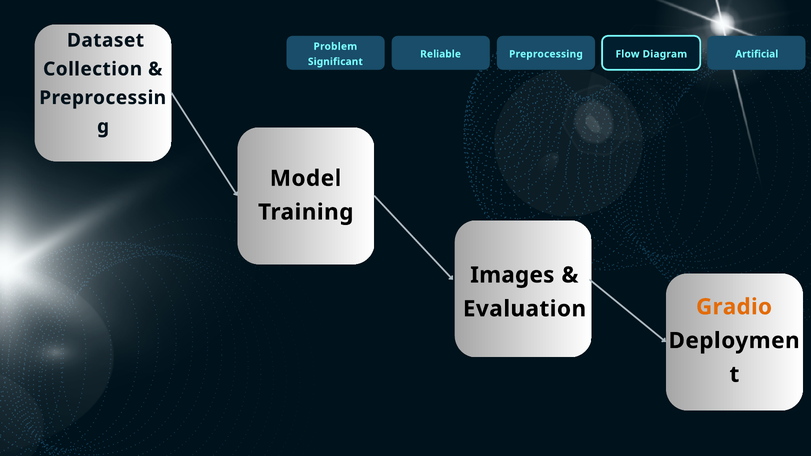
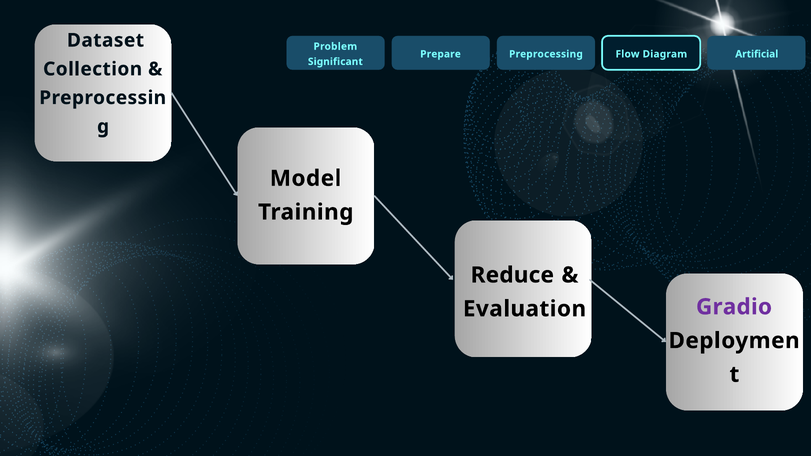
Reliable: Reliable -> Prepare (441, 54)
Images: Images -> Reduce (512, 275)
Gradio colour: orange -> purple (734, 307)
